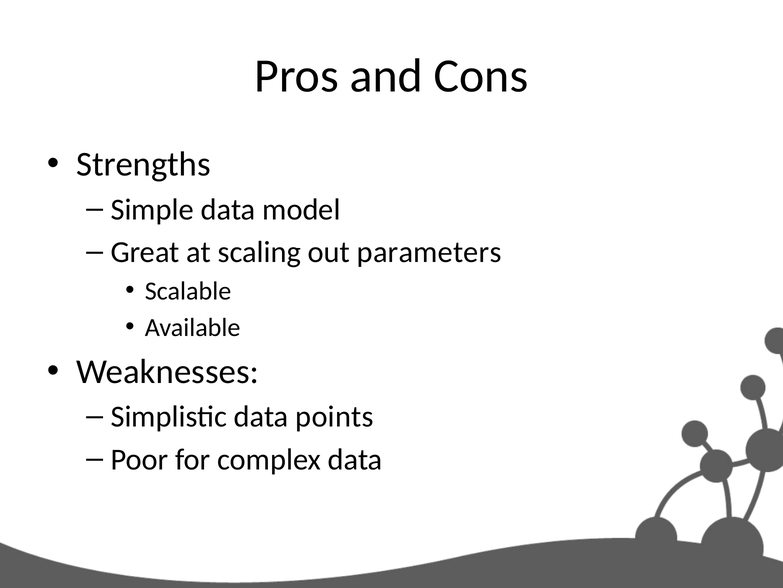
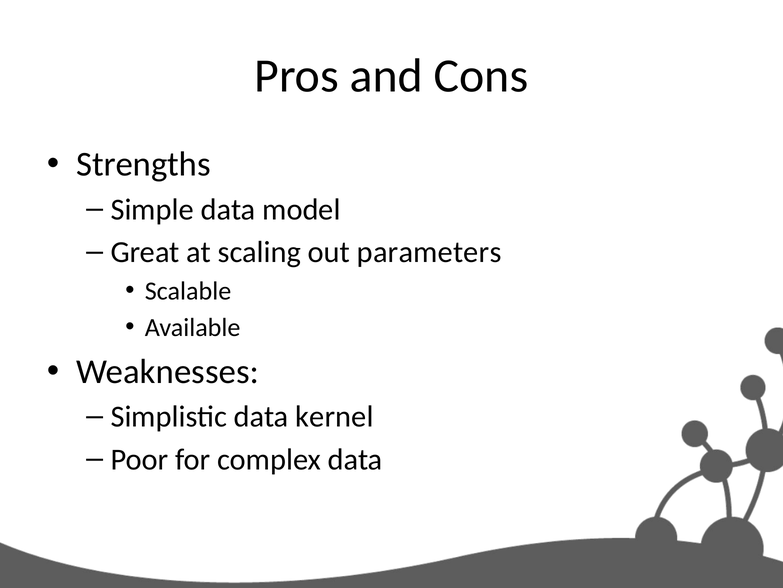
points: points -> kernel (335, 416)
